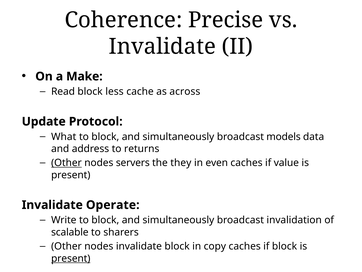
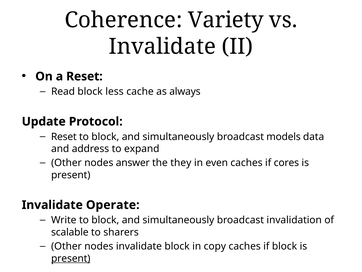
Precise: Precise -> Variety (226, 20)
a Make: Make -> Reset (84, 76)
across: across -> always (185, 91)
What: What -> Reset (64, 136)
returns: returns -> expand (142, 149)
Other underline: present -> none (66, 163)
servers: servers -> answer (133, 163)
value: value -> cores (286, 163)
